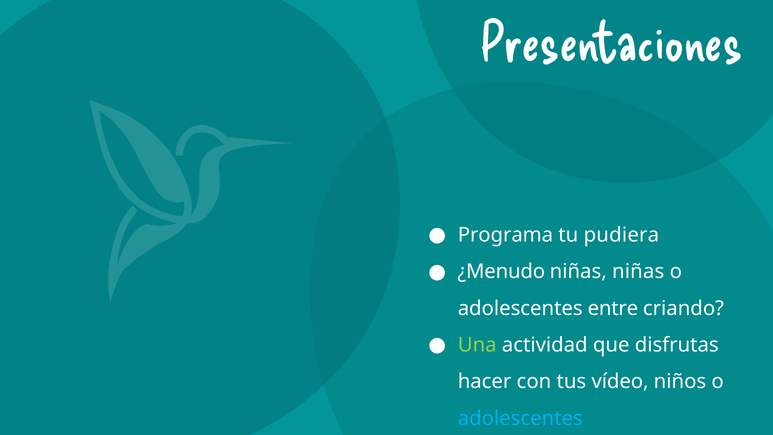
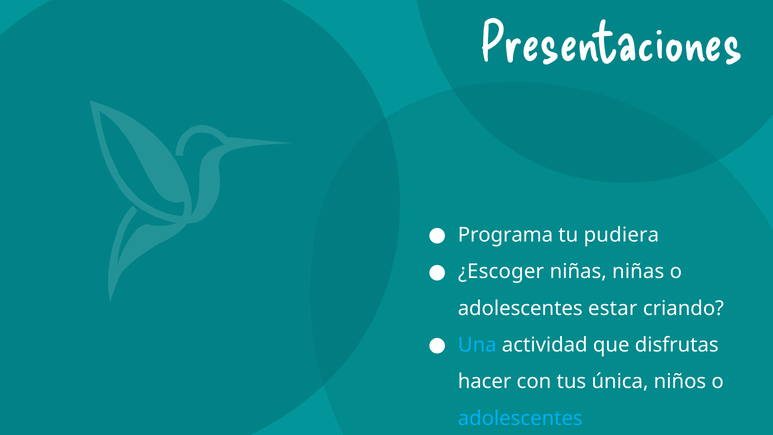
¿Menudo: ¿Menudo -> ¿Escoger (501, 271)
entre: entre -> estar (613, 308)
Una colour: light green -> light blue (477, 345)
vídeo: vídeo -> única (620, 382)
